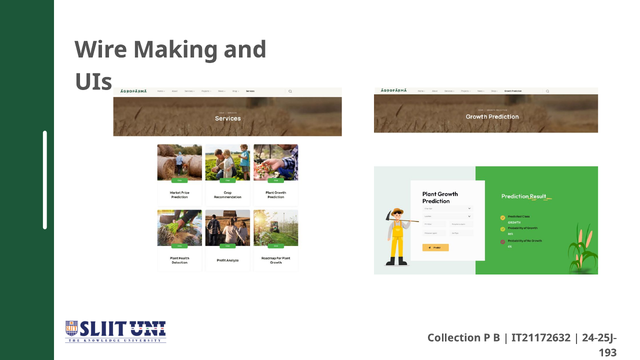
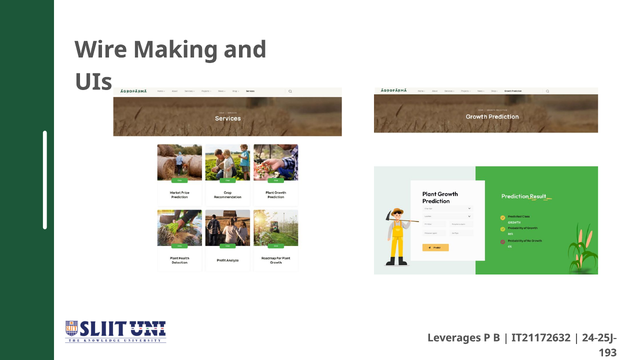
Collection: Collection -> Leverages (454, 338)
